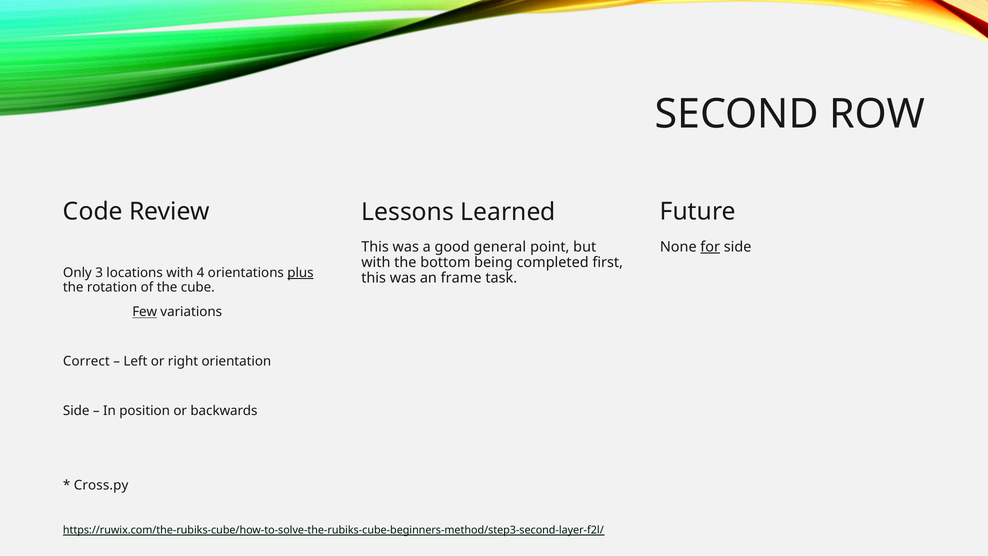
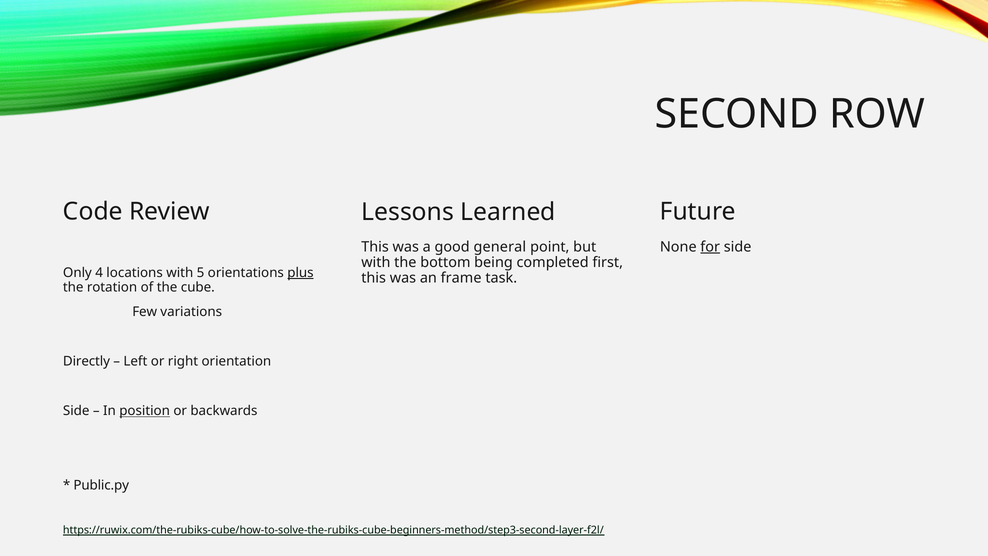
3: 3 -> 4 (99, 273)
4: 4 -> 5 (200, 273)
Few underline: present -> none (145, 312)
Correct: Correct -> Directly (86, 361)
position underline: none -> present (145, 411)
Cross.py: Cross.py -> Public.py (101, 485)
